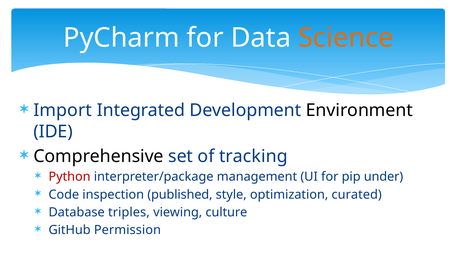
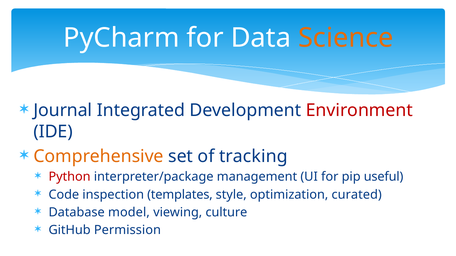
Import: Import -> Journal (63, 111)
Environment colour: black -> red (359, 111)
Comprehensive colour: black -> orange (99, 157)
under: under -> useful (384, 177)
published: published -> templates (180, 195)
triples: triples -> model (129, 213)
